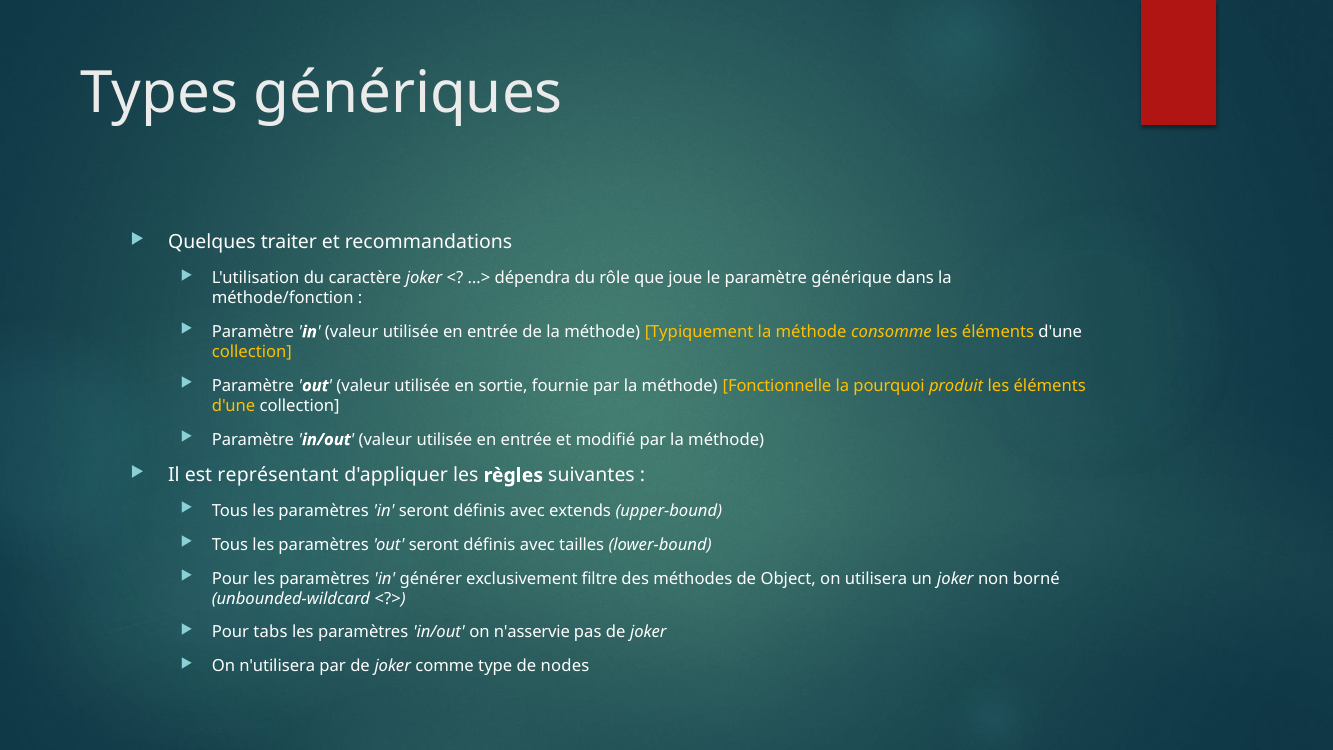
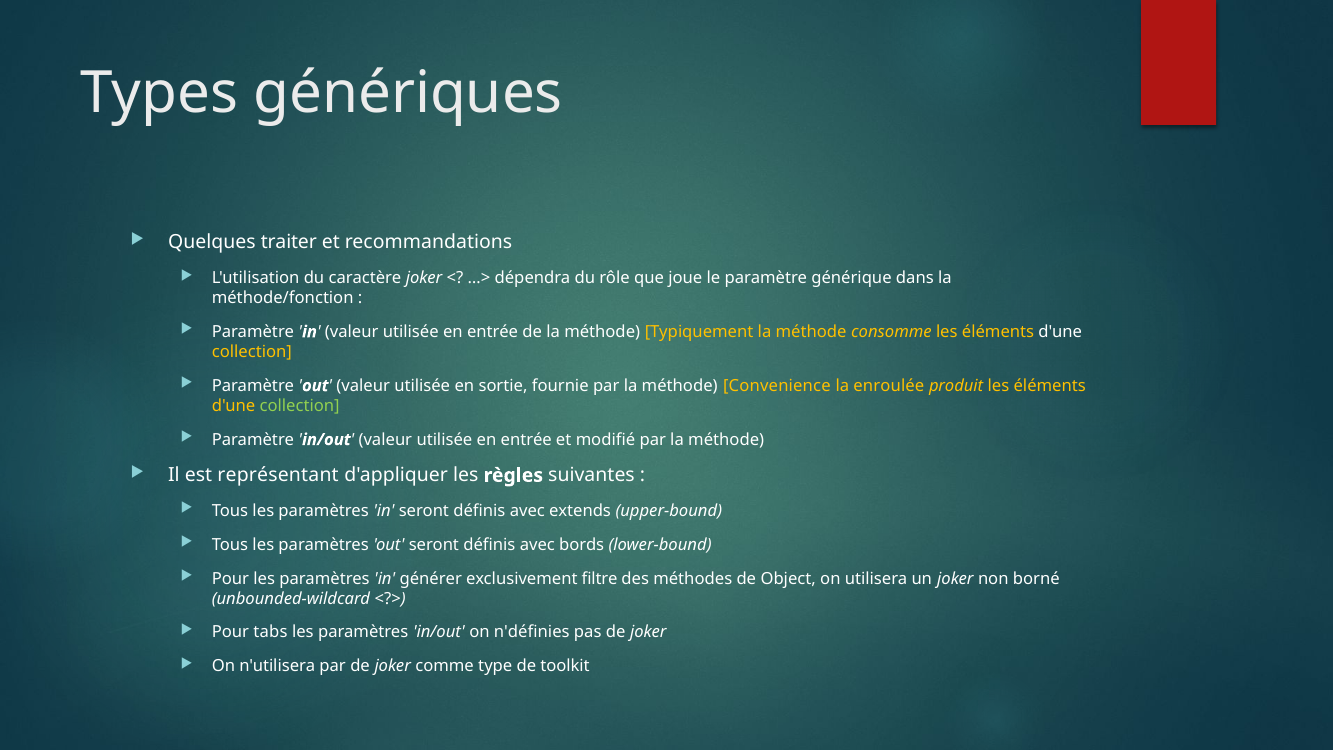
Fonctionnelle: Fonctionnelle -> Convenience (777, 386)
pourquoi: pourquoi -> enroulée (889, 386)
collection colour: white -> light green (300, 406)
tailles: tailles -> bords (582, 545)
n'asservie: n'asservie -> n'définies (532, 632)
nodes: nodes -> toolkit (565, 666)
